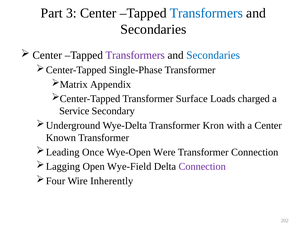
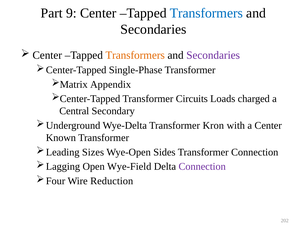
3: 3 -> 9 (71, 13)
Transformers colour: purple -> orange (135, 55)
Secondaries colour: blue -> purple (213, 55)
Surface: Surface -> Circuits (192, 98)
Service: Service -> Central (74, 111)
Once: Once -> Sizes (93, 152)
Were: Were -> Sides (164, 152)
Inherently: Inherently -> Reduction (112, 180)
